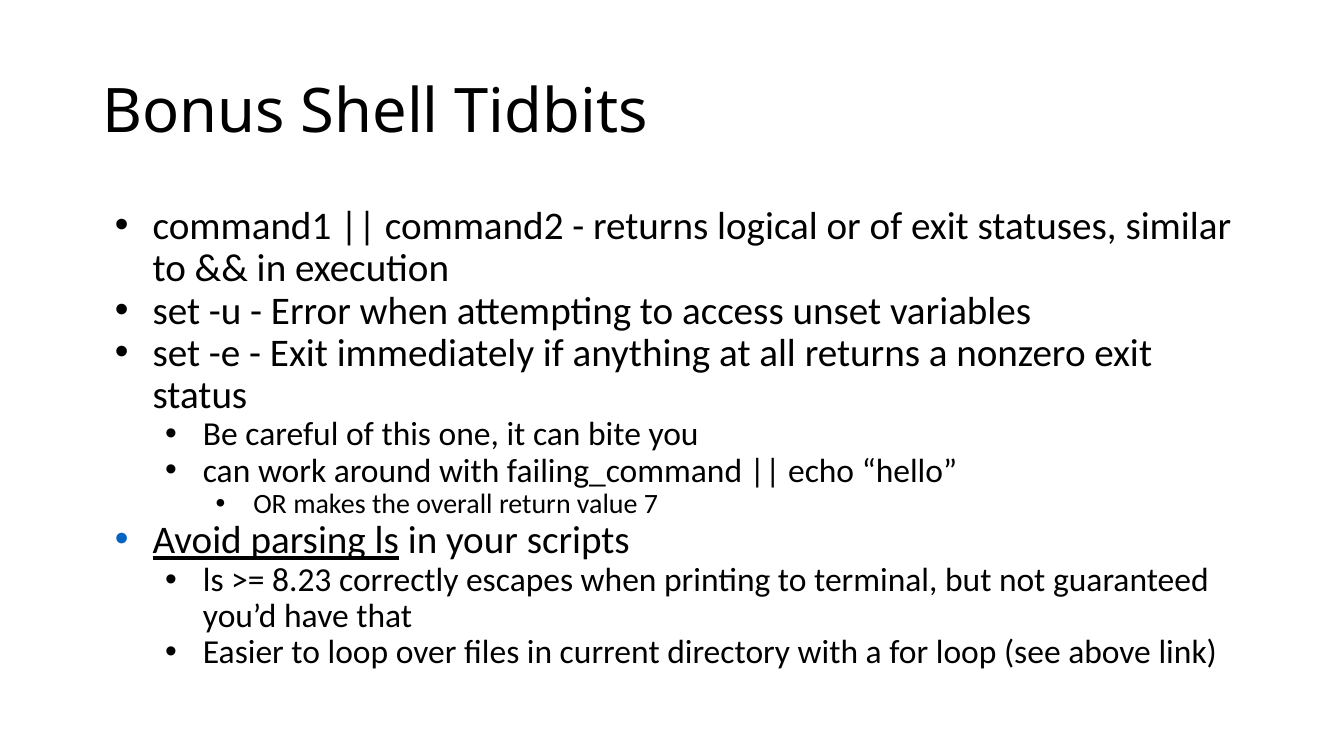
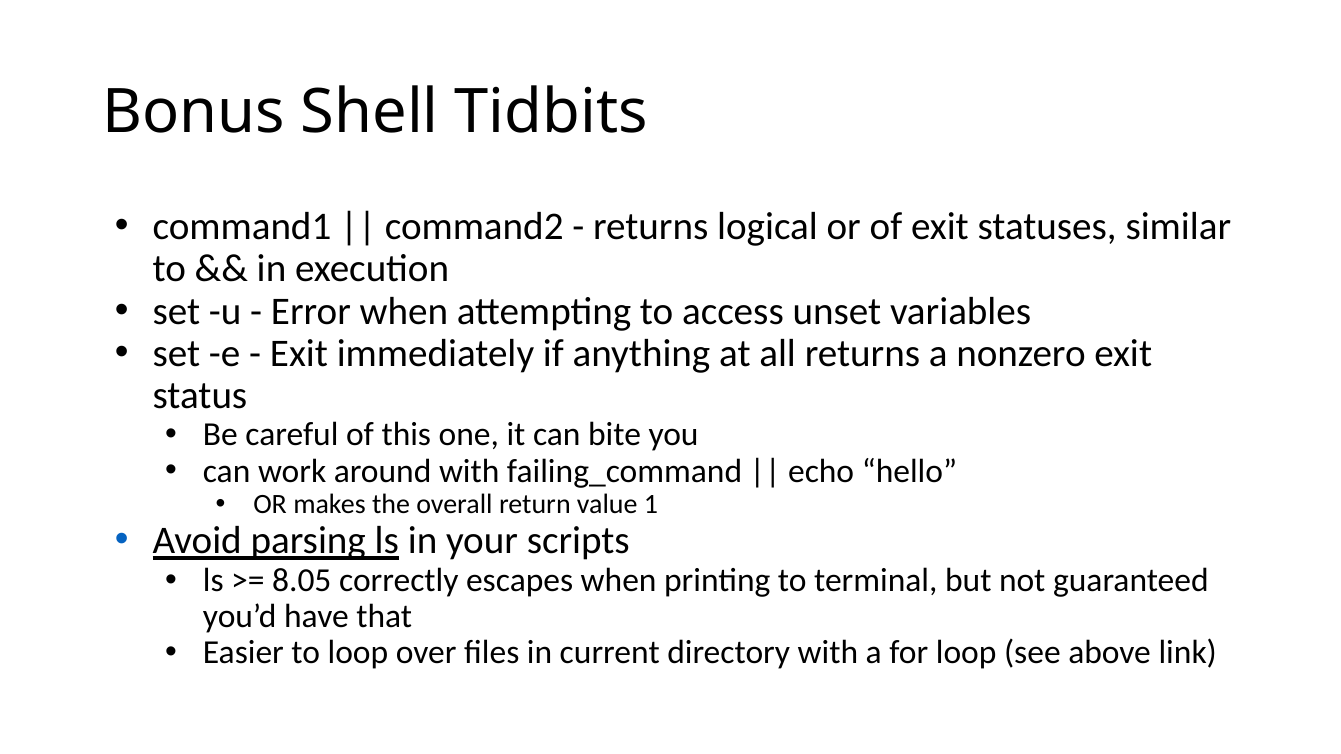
7: 7 -> 1 (651, 504)
8.23: 8.23 -> 8.05 (302, 581)
